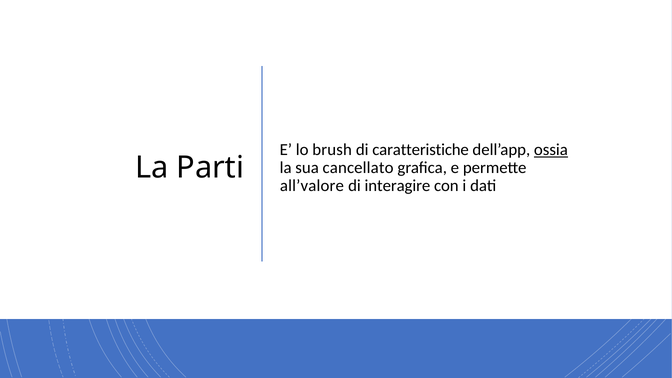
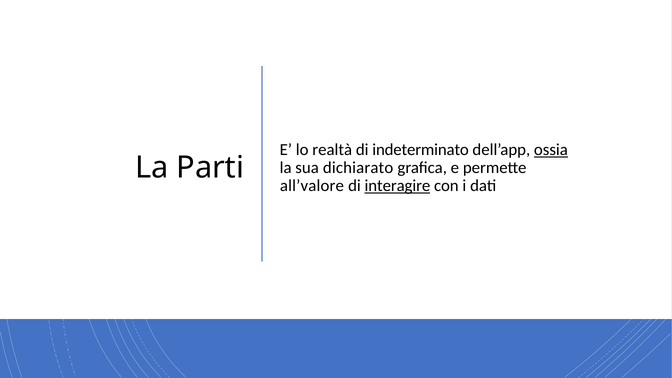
brush: brush -> realtà (332, 150)
caratteristiche: caratteristiche -> indeterminato (421, 150)
cancellato: cancellato -> dichiarato (358, 168)
interagire underline: none -> present (397, 186)
